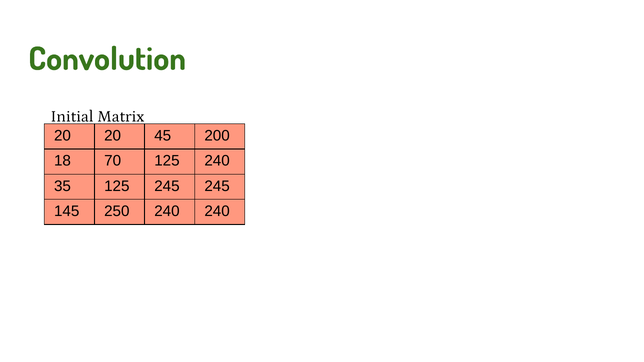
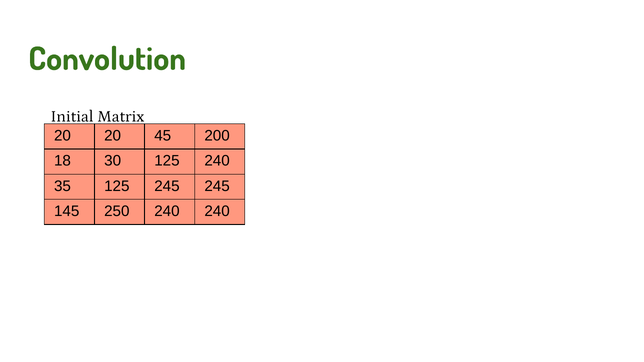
70: 70 -> 30 (113, 161)
